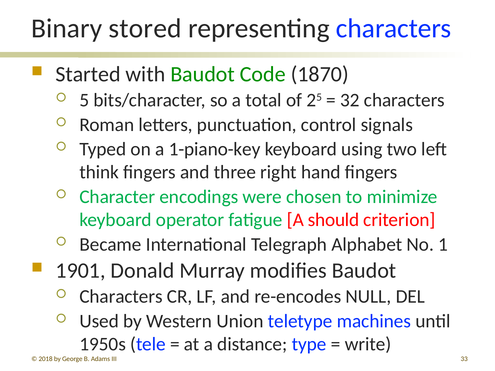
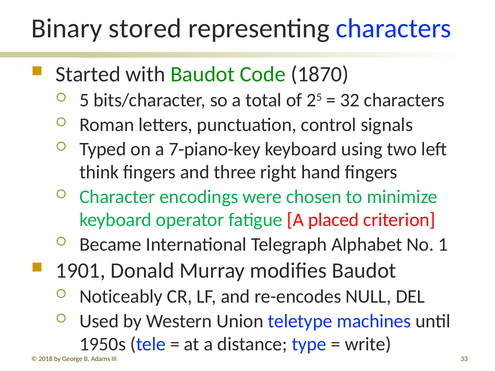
1-piano-key: 1-piano-key -> 7-piano-key (215, 149)
should: should -> placed (334, 220)
Characters: Characters -> Noticeably (121, 297)
